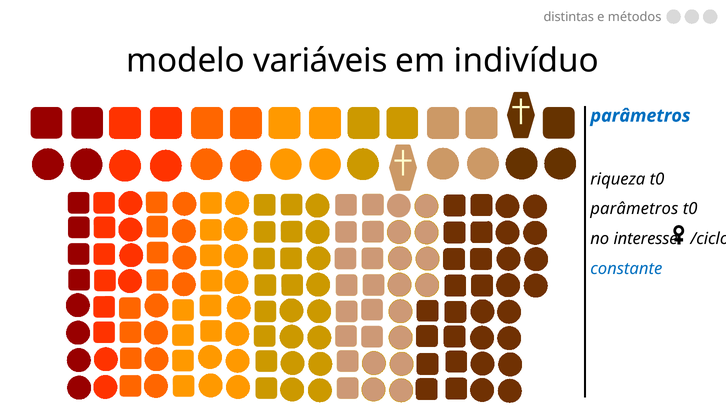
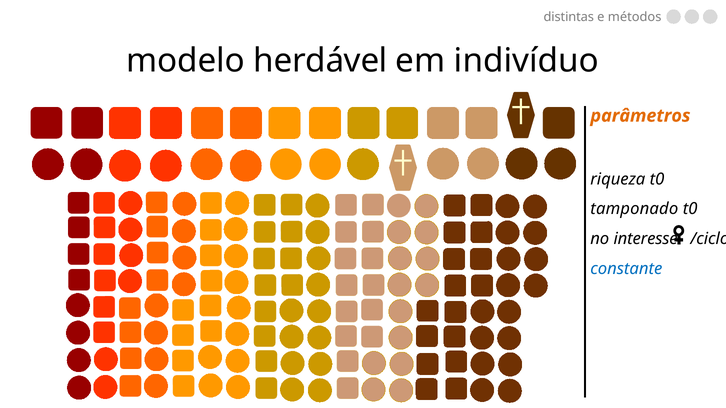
variáveis: variáveis -> herdável (320, 61)
parâmetros colour: blue -> orange (640, 116)
parâmetros: parâmetros -> tamponado (634, 209)
